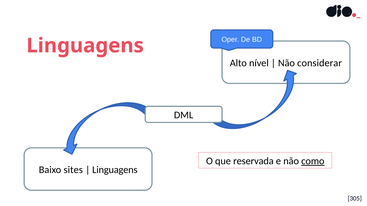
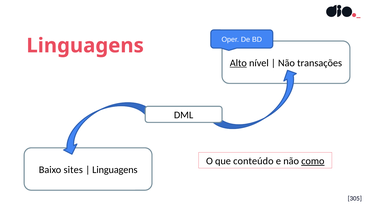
Alto underline: none -> present (238, 63)
considerar: considerar -> transações (320, 63)
reservada: reservada -> conteúdo (253, 161)
